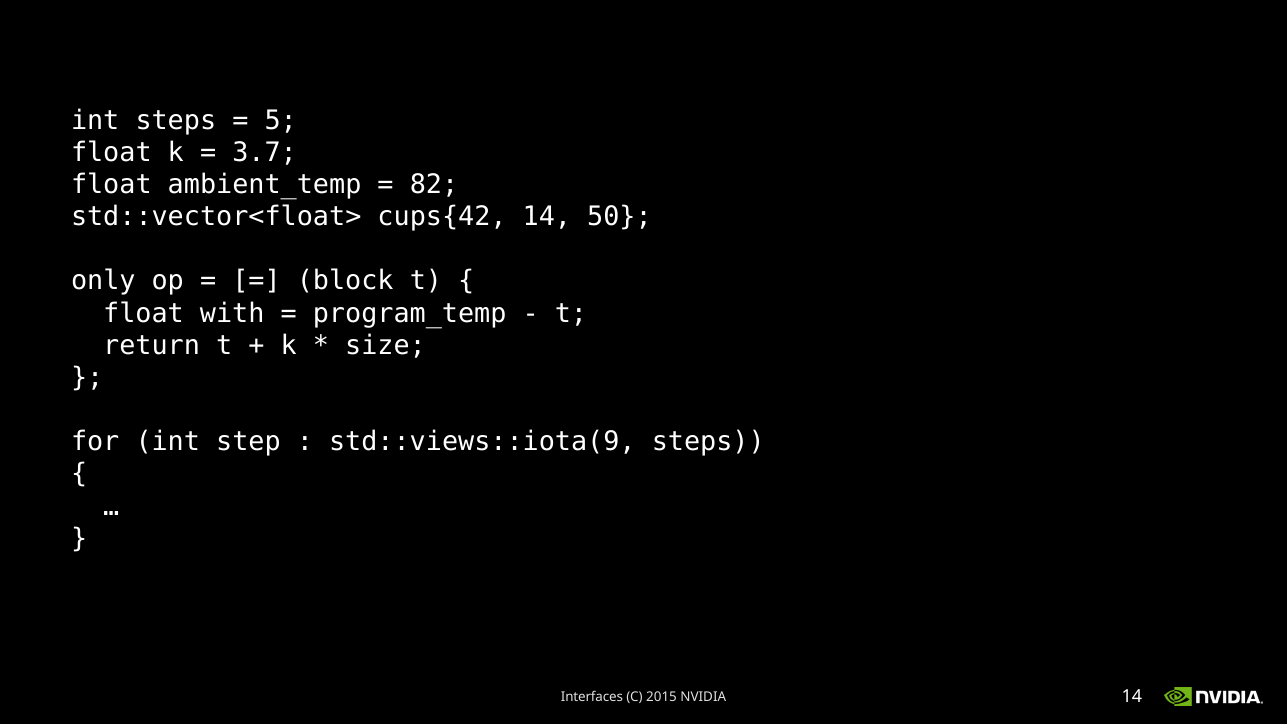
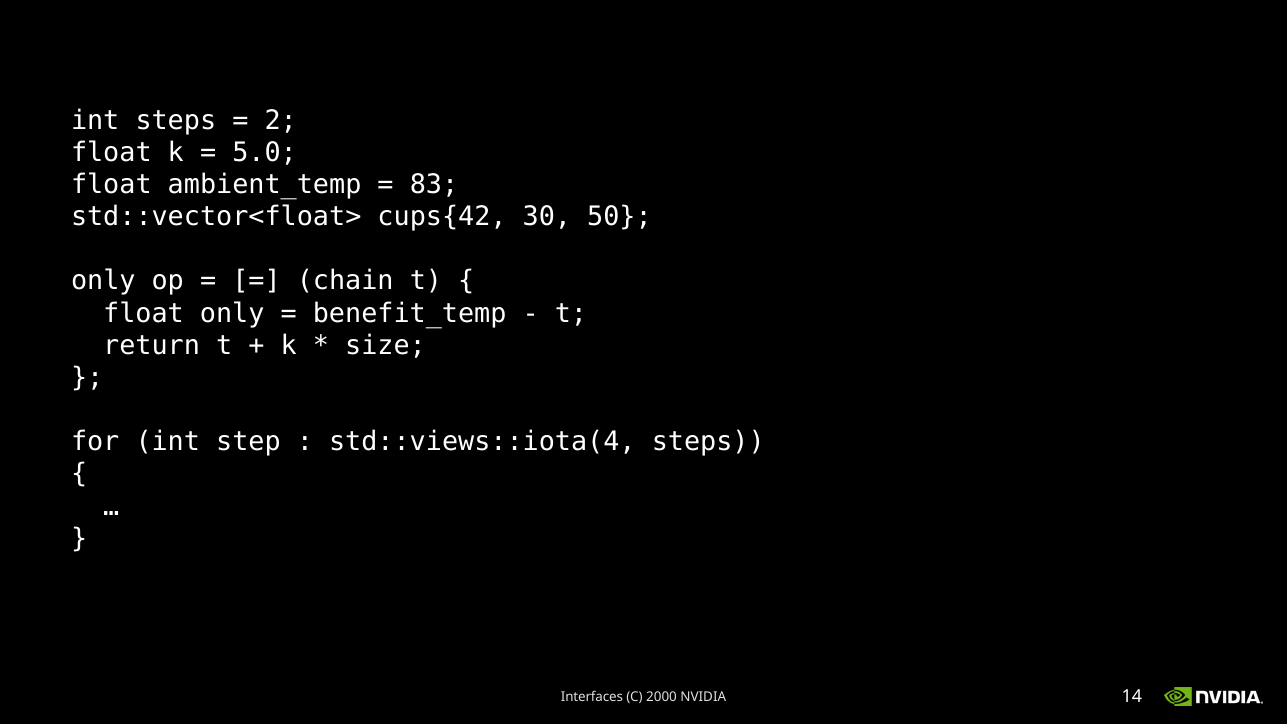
5: 5 -> 2 (281, 120)
3.7: 3.7 -> 5.0 (265, 152)
82: 82 -> 83 (434, 184)
cups{42 14: 14 -> 30 (547, 217)
block: block -> chain (345, 281)
float with: with -> only (232, 313)
program_temp: program_temp -> benefit_temp (410, 313)
std::views::iota(9: std::views::iota(9 -> std::views::iota(4 (482, 442)
2015: 2015 -> 2000 (662, 697)
